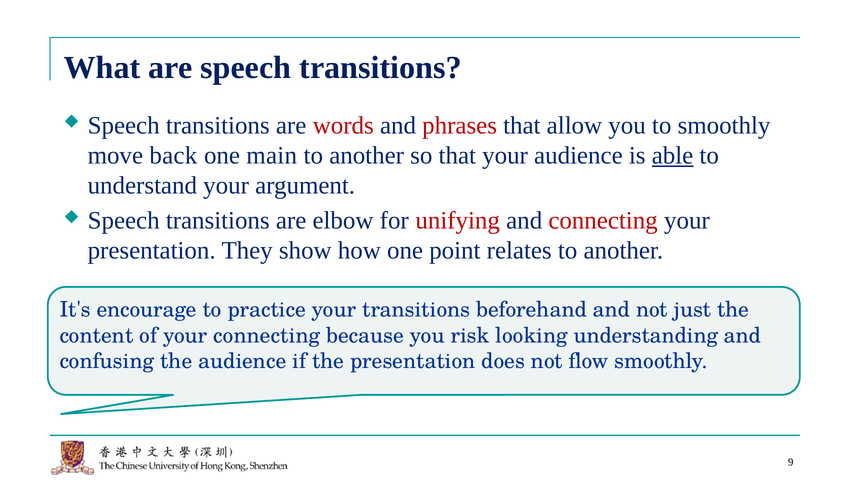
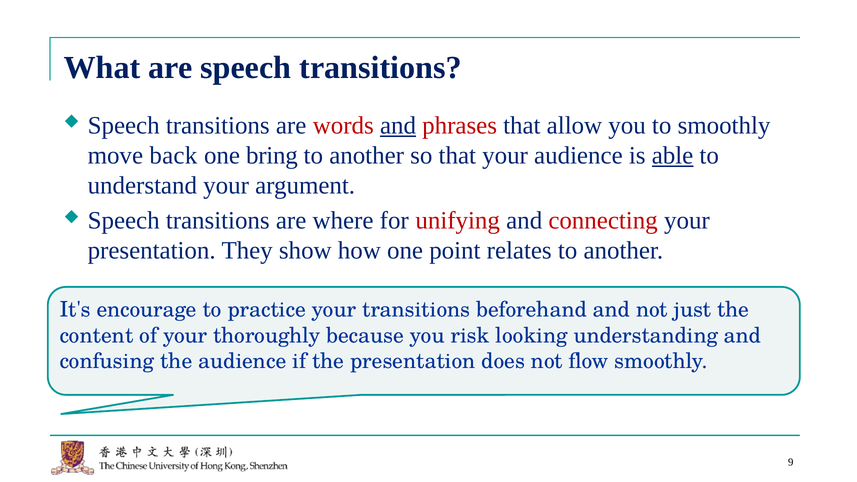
and underline: none -> present (398, 125)
main: main -> bring (272, 155)
elbow: elbow -> where (343, 220)
your connecting: connecting -> thoroughly (267, 335)
